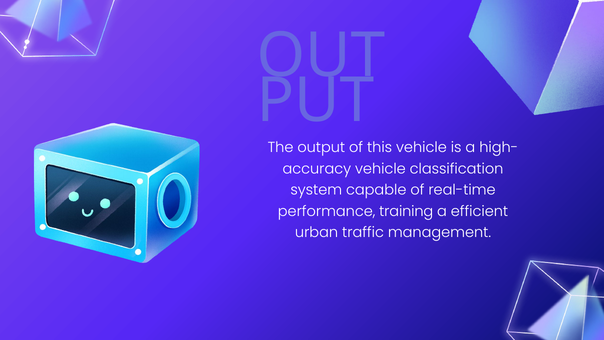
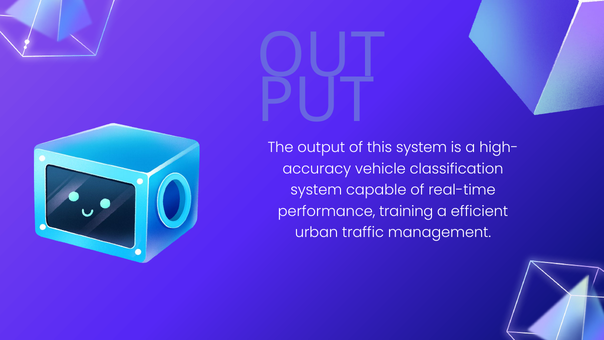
this vehicle: vehicle -> system (422, 147)
